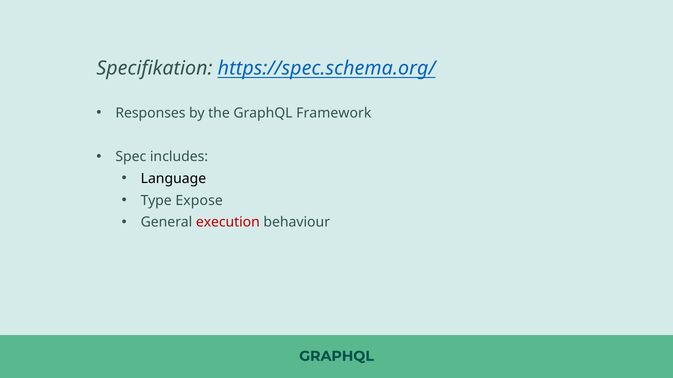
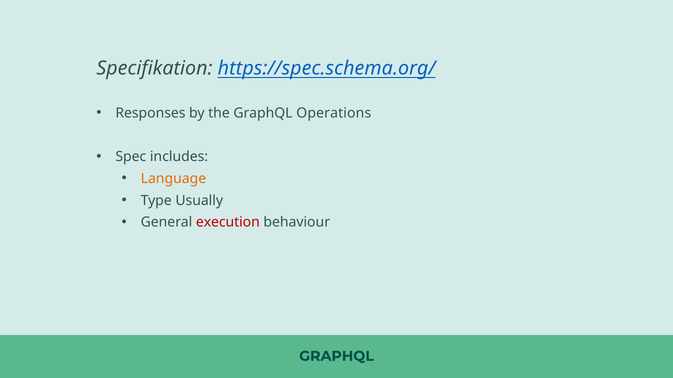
Framework: Framework -> Operations (334, 113)
Language colour: black -> orange (173, 179)
Expose: Expose -> Usually (199, 201)
